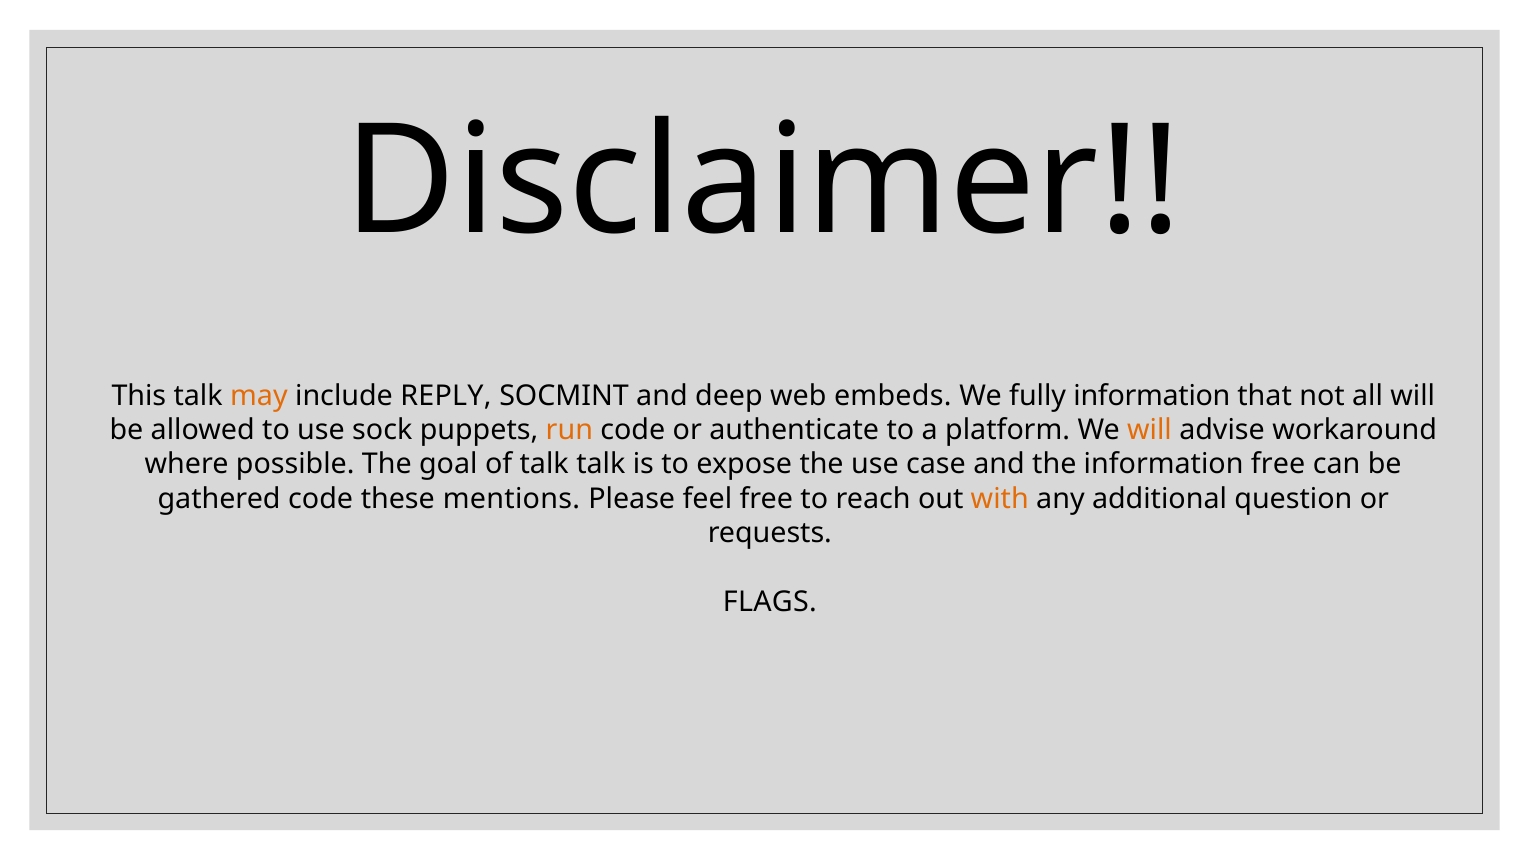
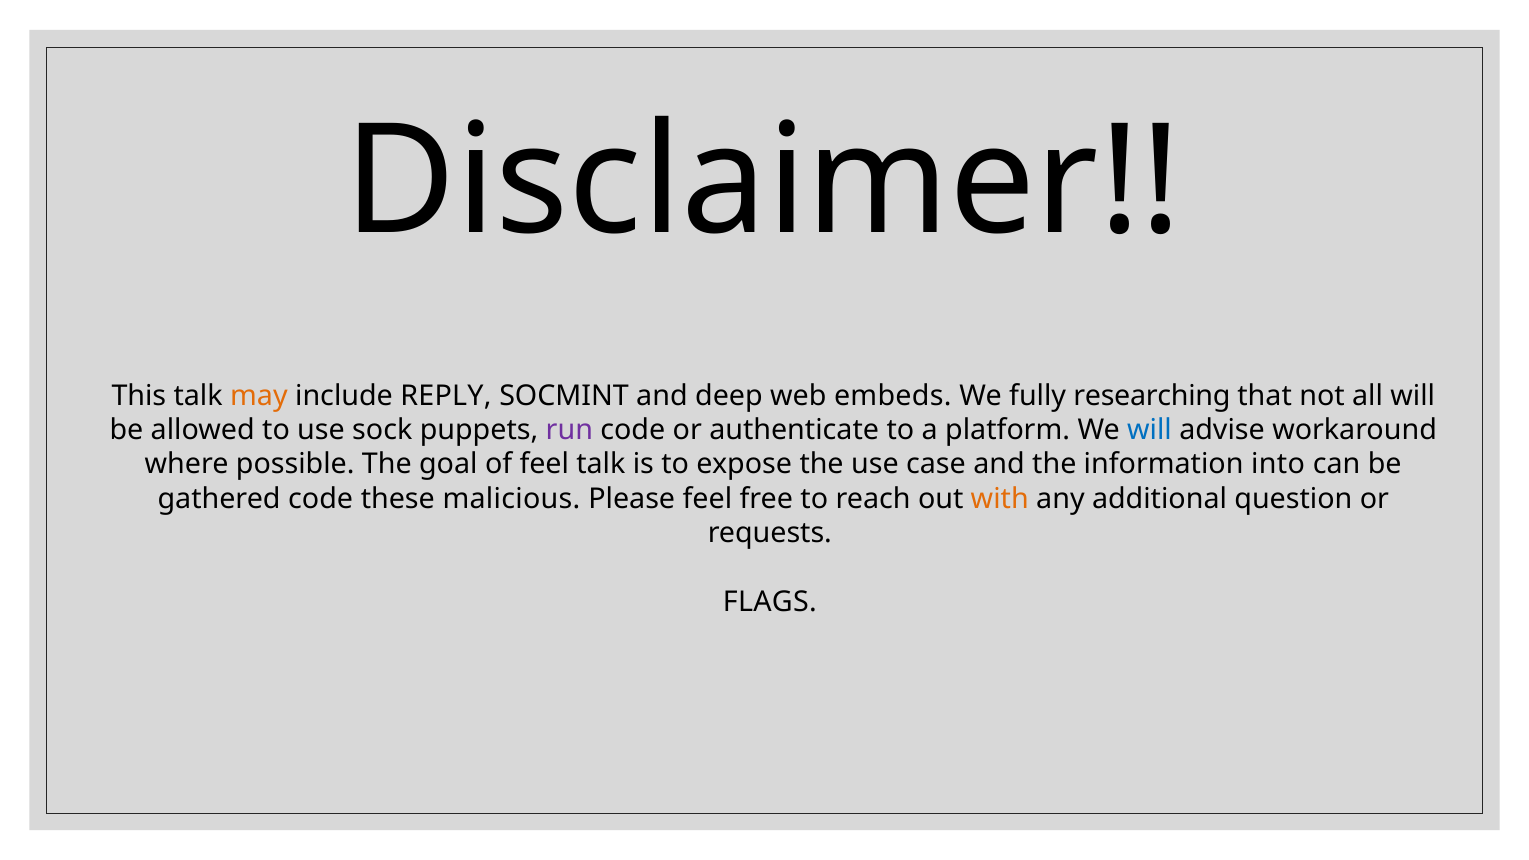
fully information: information -> researching (1152, 396)
run colour: orange -> purple (569, 430)
will colour: orange -> blue (1150, 430)
of talk: talk -> feel (544, 464)
information free: free -> into (1278, 464)
mentions: mentions -> malicious (511, 499)
